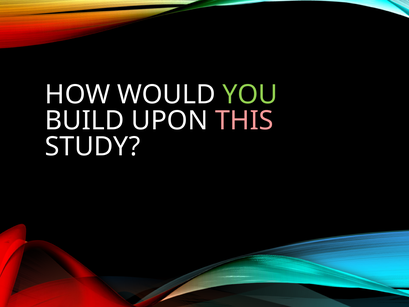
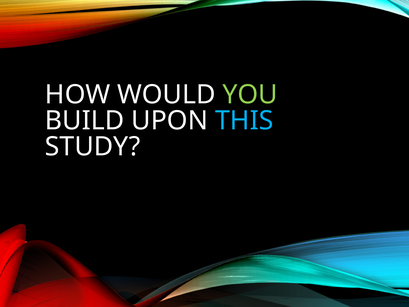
THIS colour: pink -> light blue (244, 121)
